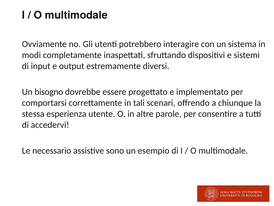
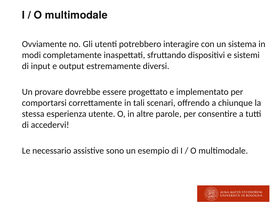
bisogno: bisogno -> provare (49, 92)
